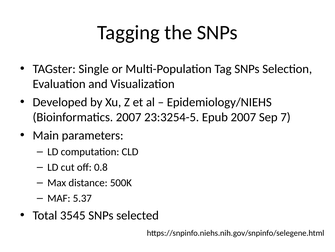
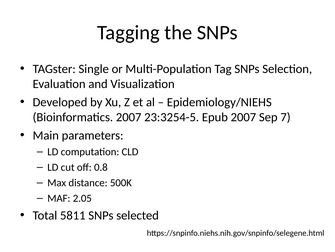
5.37: 5.37 -> 2.05 (82, 198)
3545: 3545 -> 5811 (73, 215)
